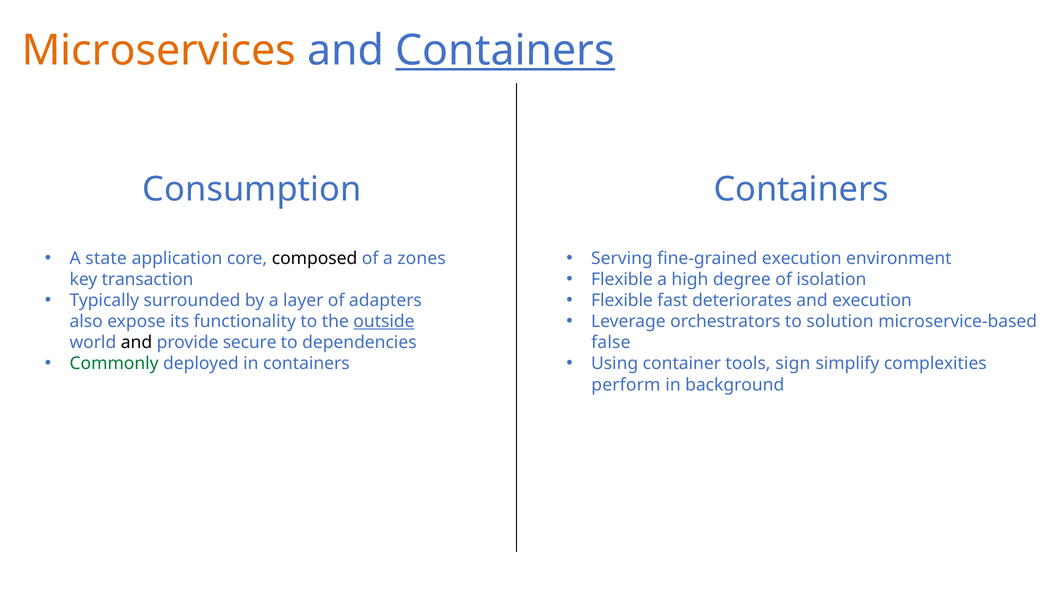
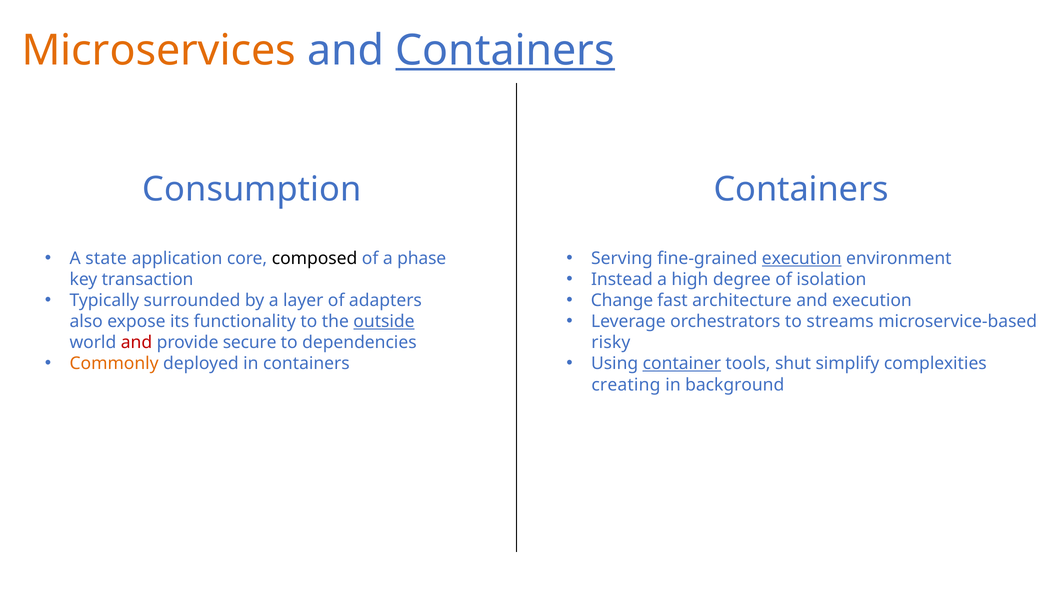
zones: zones -> phase (422, 258)
execution underline: none -> present (802, 258)
Flexible: Flexible -> Instead (622, 279)
Flexible: Flexible -> Change (622, 300)
deteriorates: deteriorates -> architecture (742, 300)
solution: solution -> streams (840, 321)
and colour: black -> red (136, 342)
false: false -> risky (611, 342)
Commonly colour: green -> orange (114, 364)
container underline: none -> present (682, 364)
sign: sign -> shut (793, 364)
perform: perform -> creating (626, 385)
